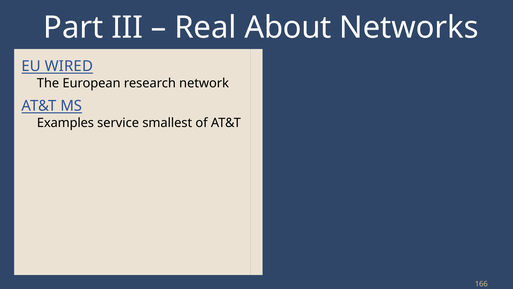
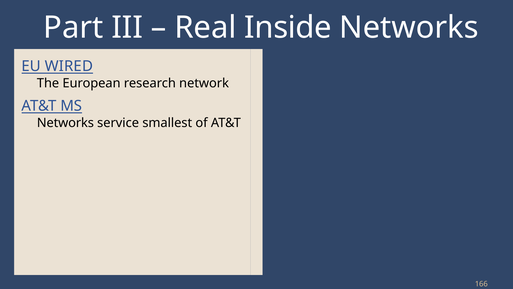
About: About -> Inside (288, 27)
Examples: Examples -> Networks (65, 123)
